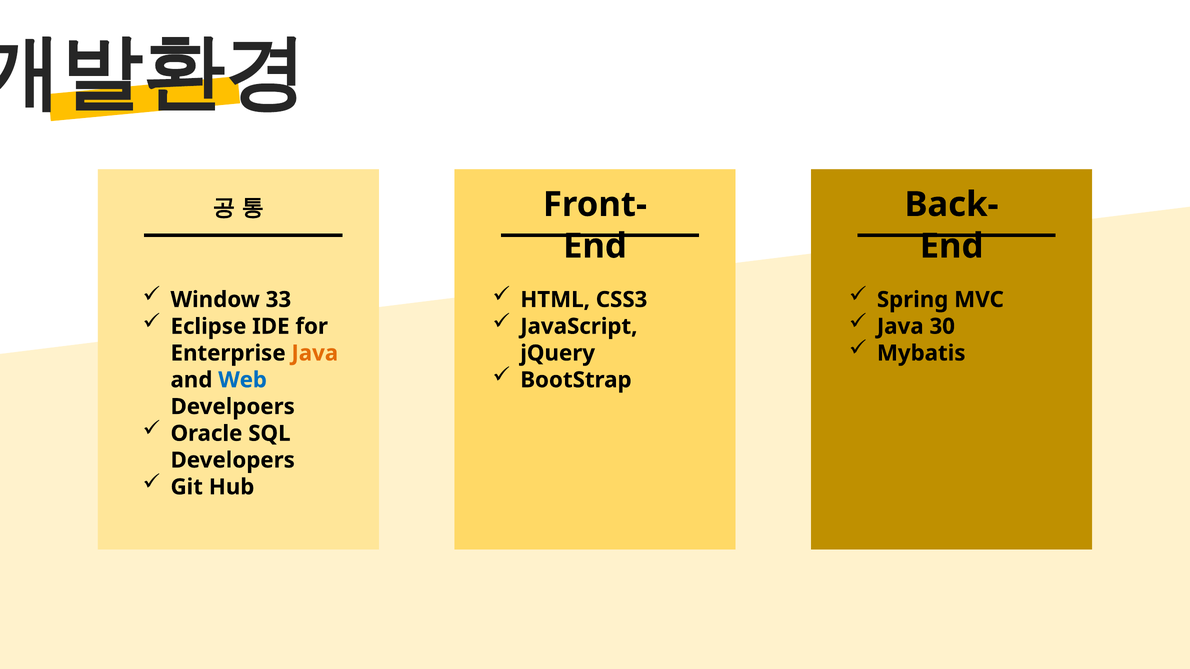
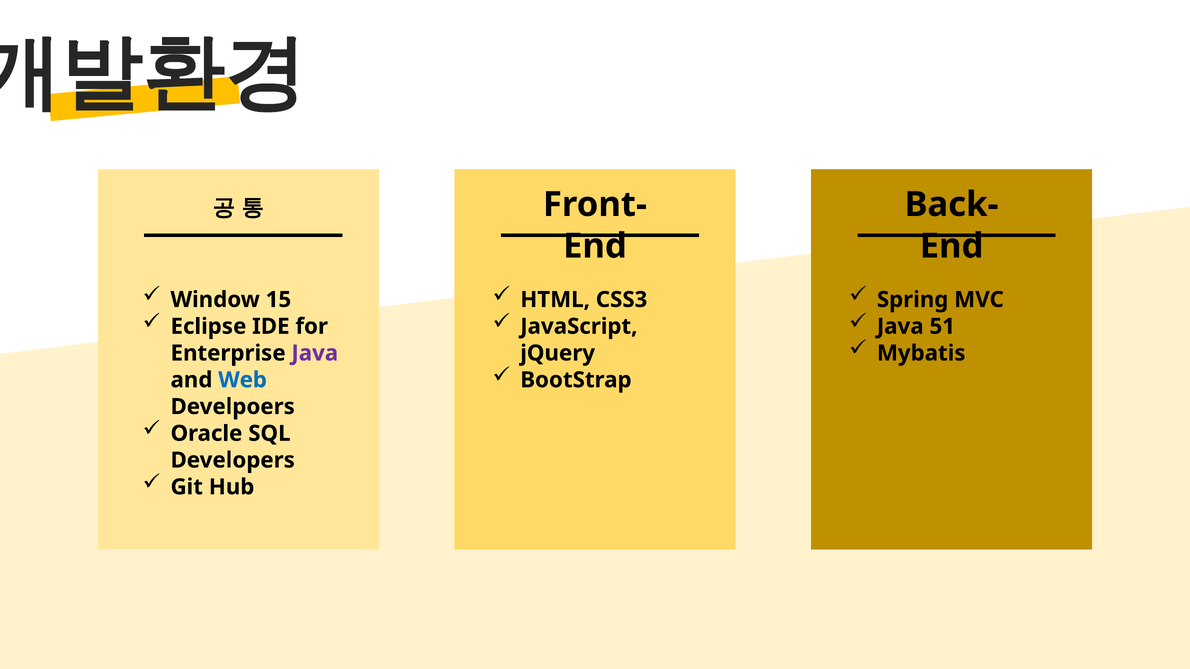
33: 33 -> 15 (278, 300)
30: 30 -> 51 (942, 327)
Java colour: orange -> purple (315, 353)
